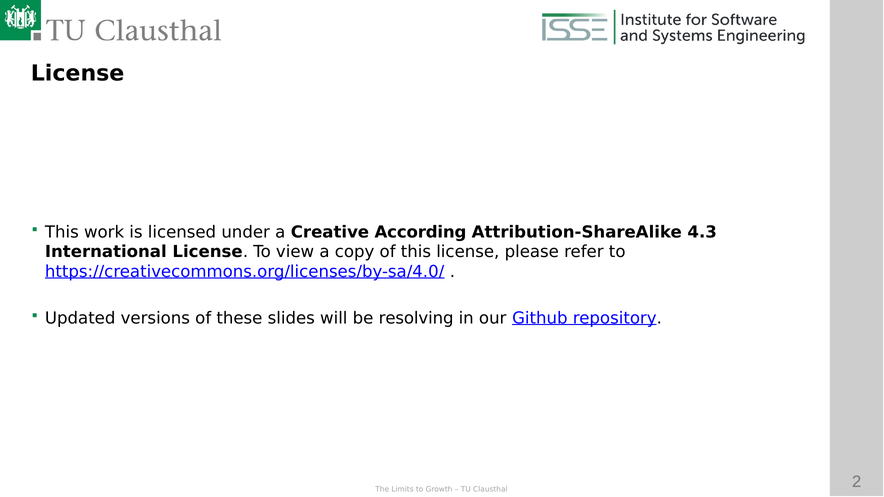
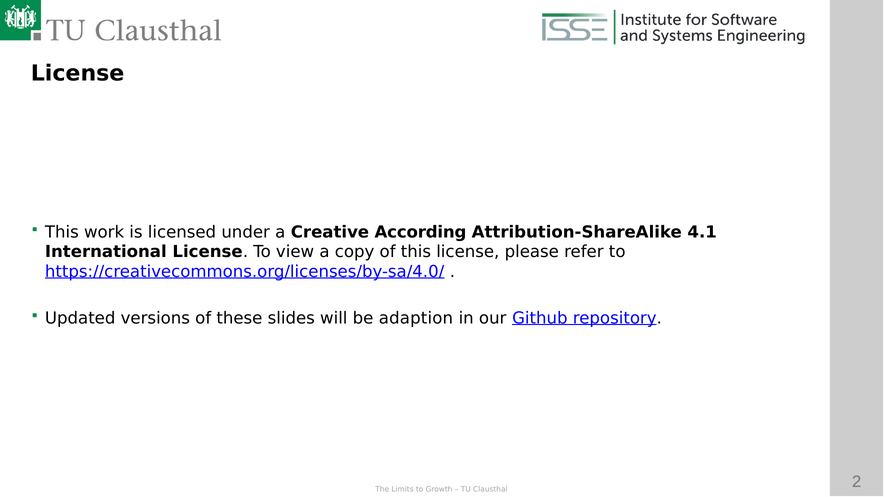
4.3: 4.3 -> 4.1 (702, 232)
resolving: resolving -> adaption (416, 318)
